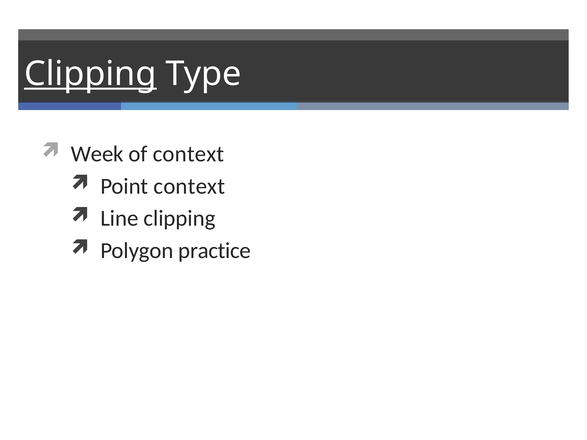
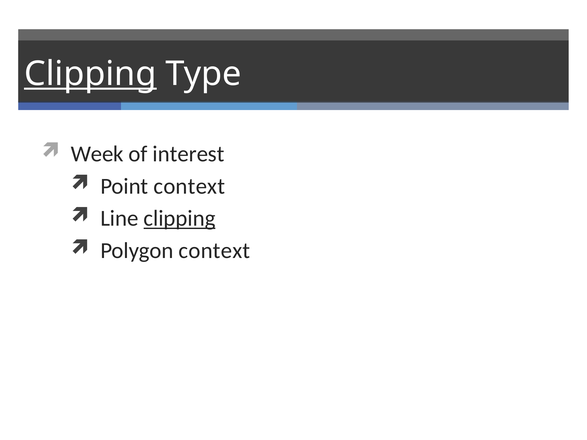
of context: context -> interest (189, 154)
clipping underline: none -> present (180, 219)
Polygon practice: practice -> context (214, 251)
